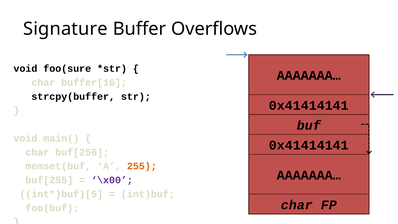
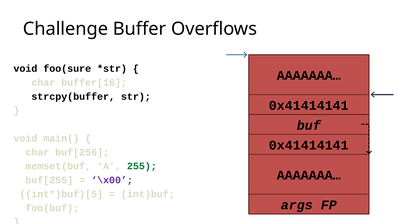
Signature: Signature -> Challenge (65, 29)
255 colour: orange -> green (142, 166)
char: char -> args (297, 205)
